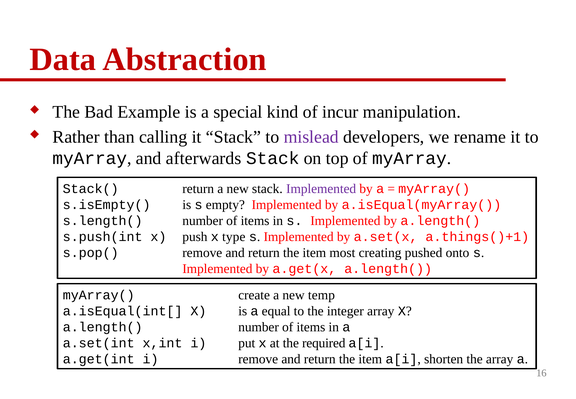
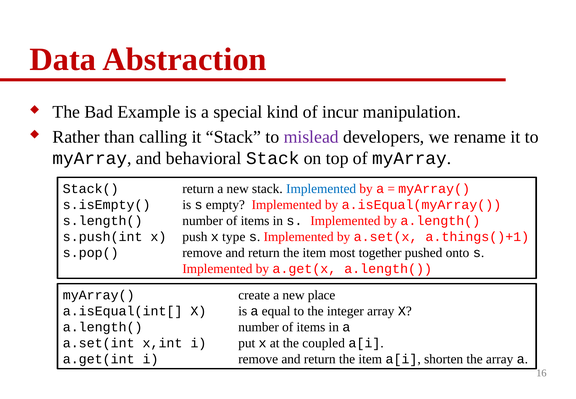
afterwards: afterwards -> behavioral (204, 158)
Implemented colour: purple -> blue (321, 189)
creating: creating -> together (380, 253)
temp: temp -> place (322, 295)
required: required -> coupled (324, 343)
